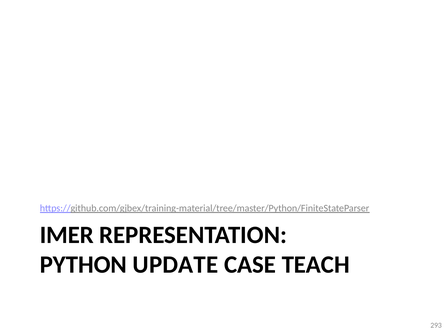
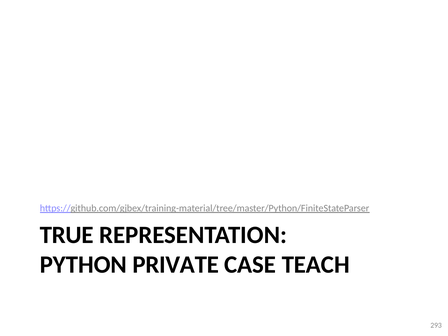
IMER: IMER -> TRUE (67, 235)
UPDATE: UPDATE -> PRIVATE (176, 265)
